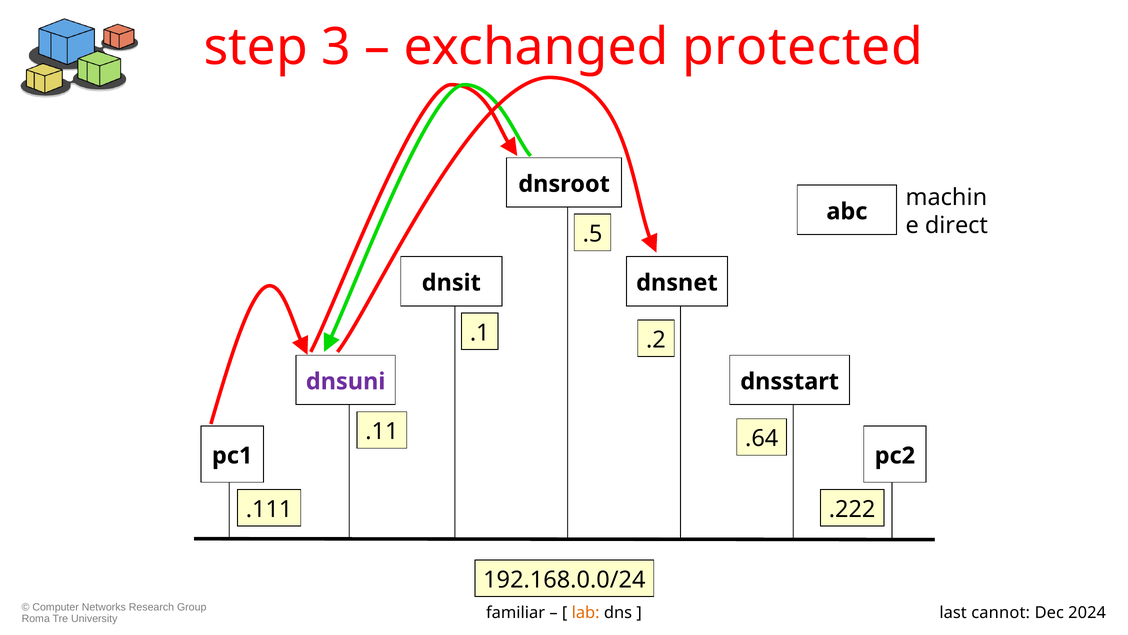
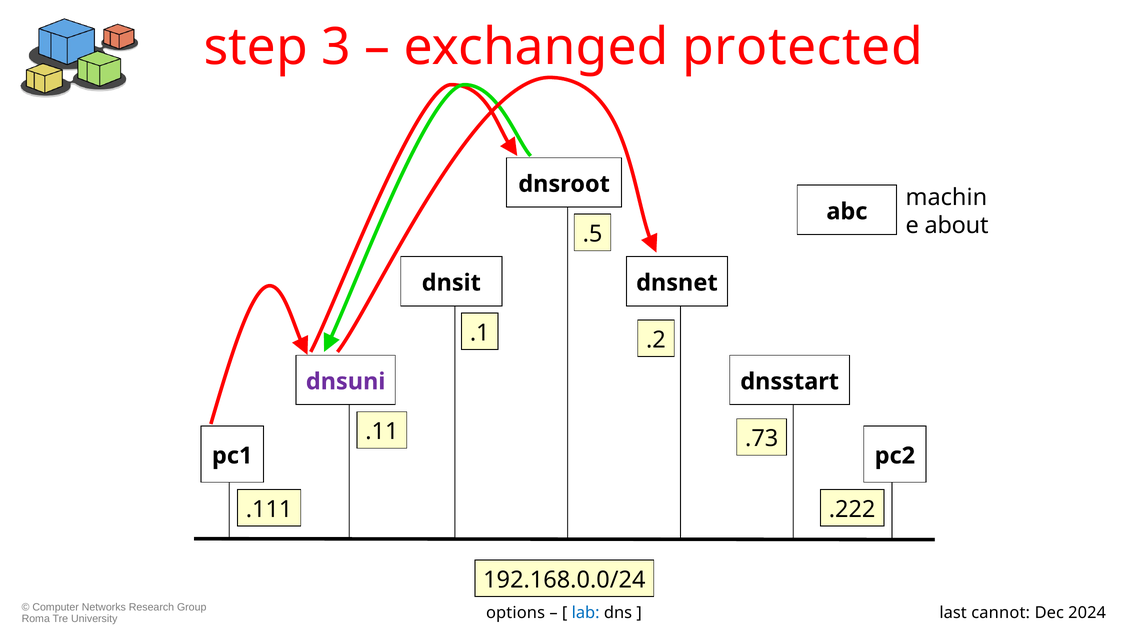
direct: direct -> about (957, 225)
.64: .64 -> .73 (762, 438)
familiar: familiar -> options (516, 612)
lab colour: orange -> blue (586, 612)
